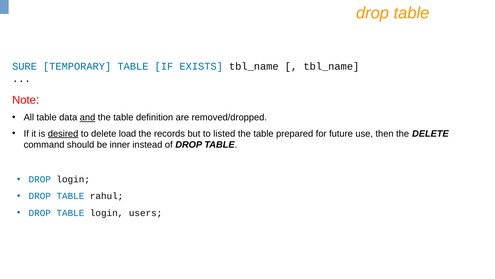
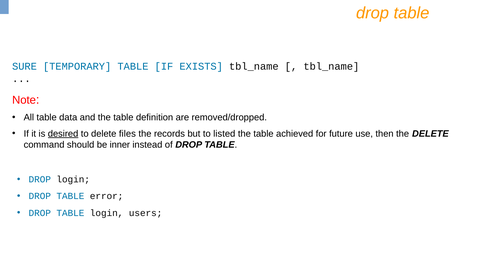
and underline: present -> none (88, 117)
load: load -> files (127, 133)
prepared: prepared -> achieved (295, 133)
rahul: rahul -> error (107, 196)
